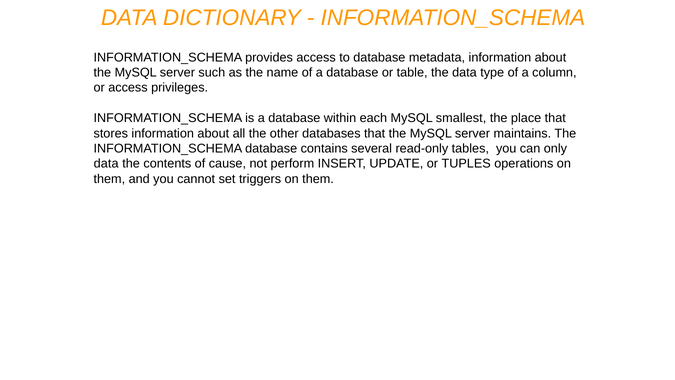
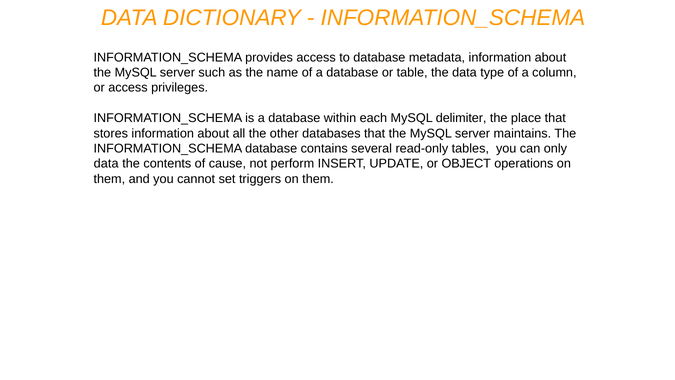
smallest: smallest -> delimiter (461, 118)
TUPLES: TUPLES -> OBJECT (466, 164)
